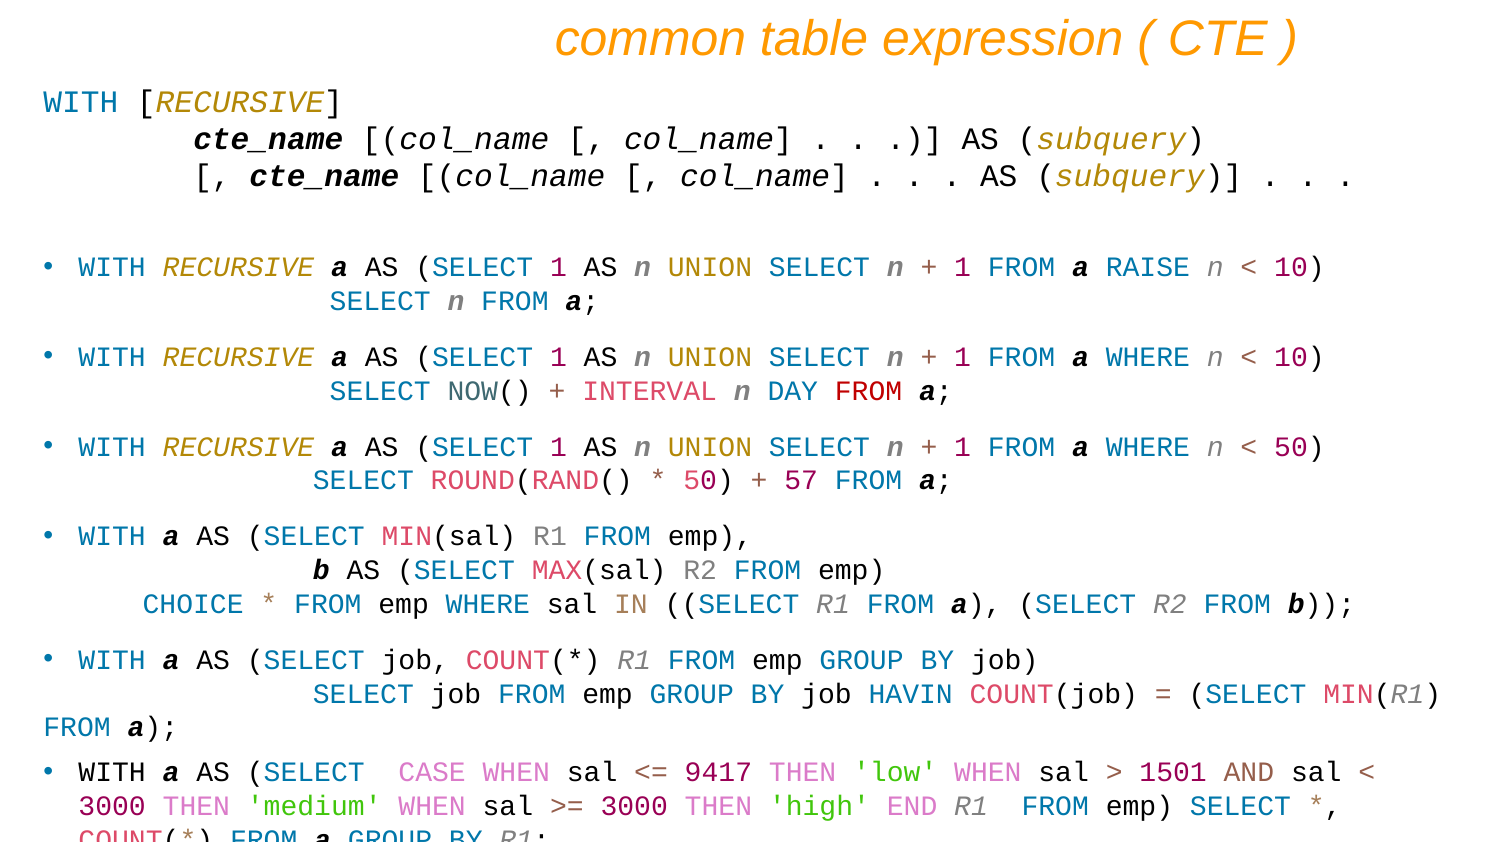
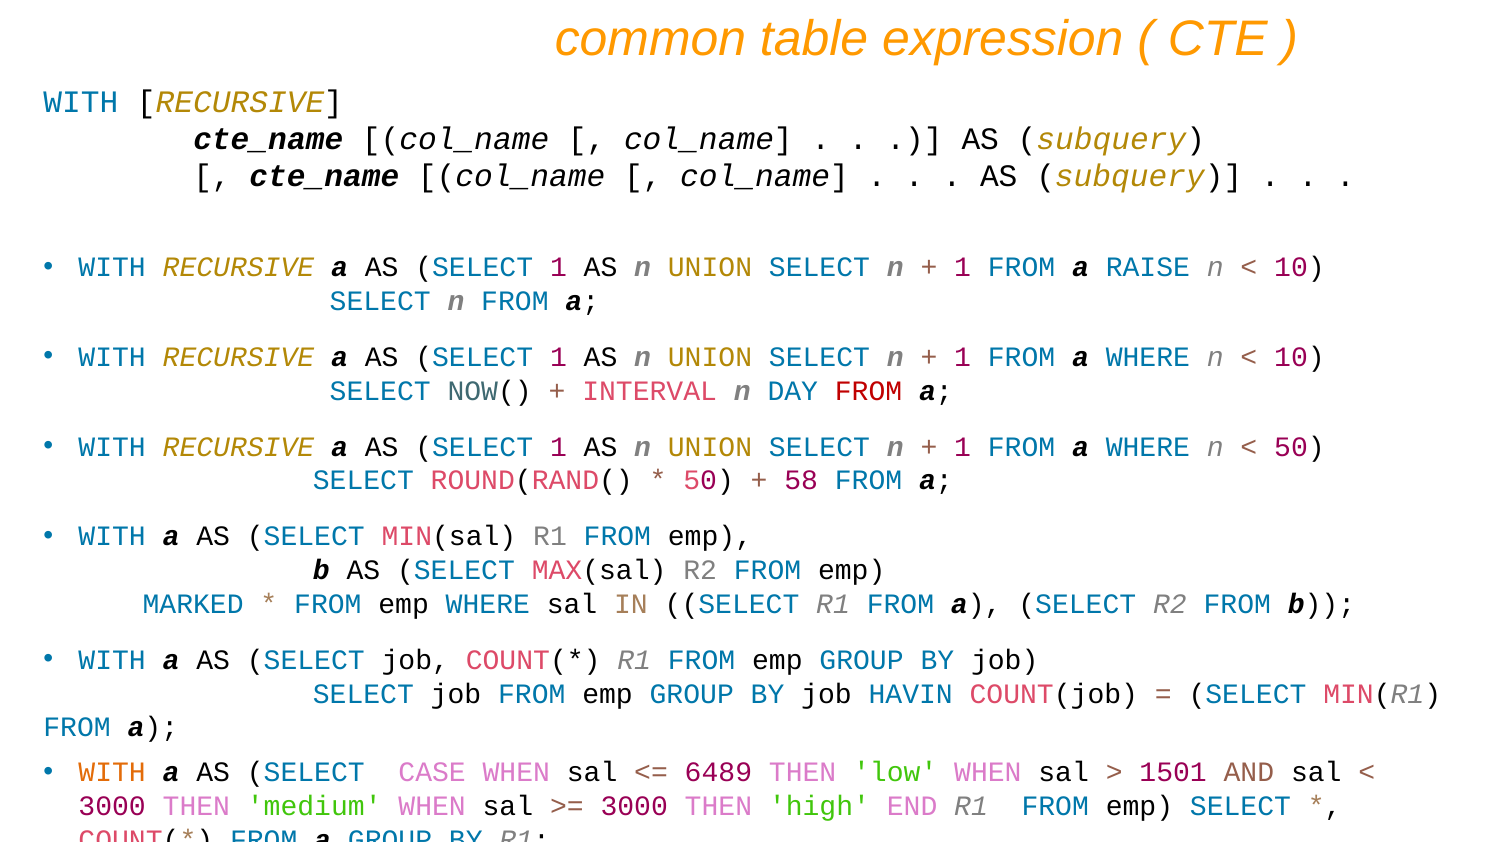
57: 57 -> 58 (801, 481)
CHOICE: CHOICE -> MARKED (193, 604)
WITH colour: black -> orange (112, 772)
9417: 9417 -> 6489 (718, 772)
